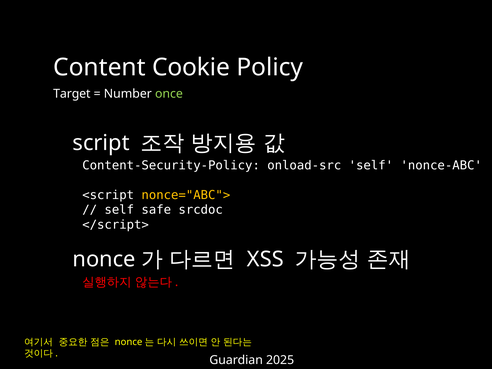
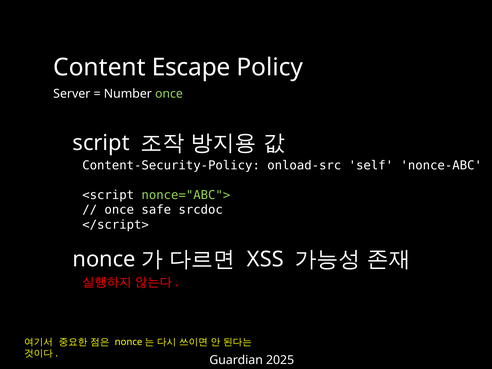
Cookie: Cookie -> Escape (191, 67)
Target: Target -> Server (72, 94)
nonce="ABC"> colour: yellow -> light green (186, 195)
self: self -> once (119, 210)
